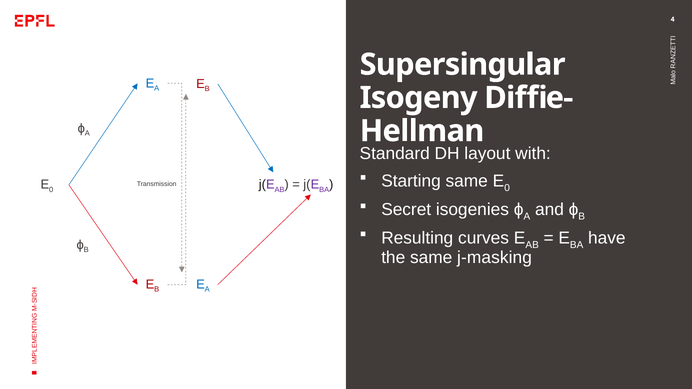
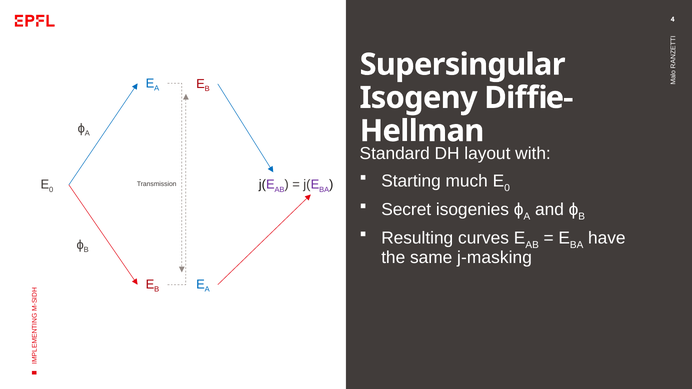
Starting same: same -> much (467, 181)
